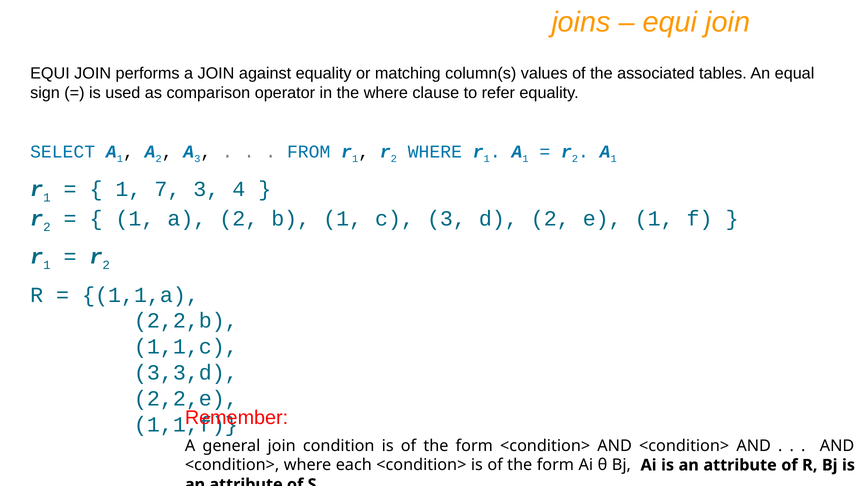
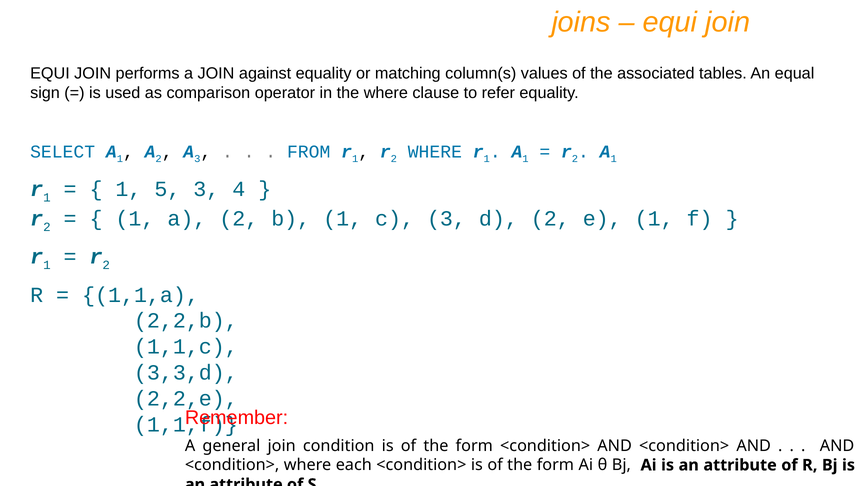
7: 7 -> 5 (167, 189)
